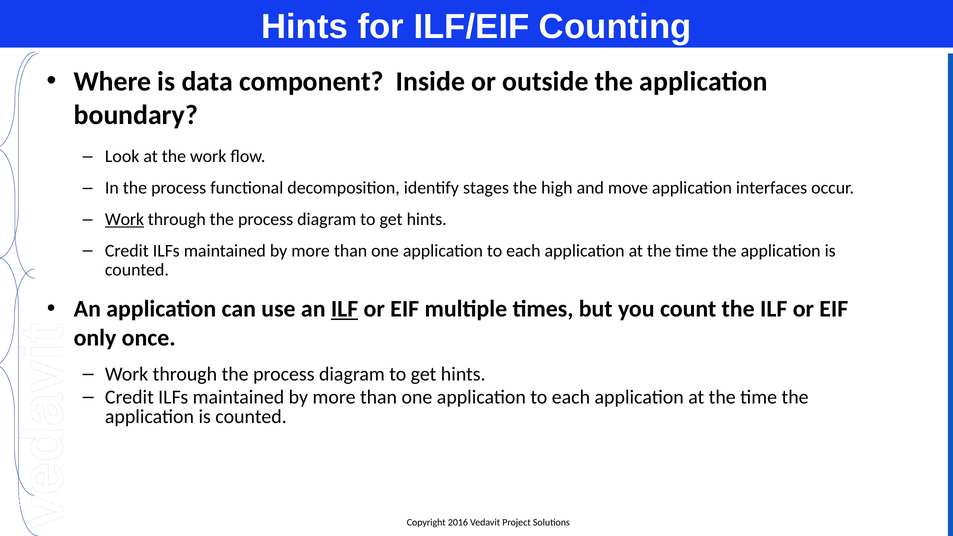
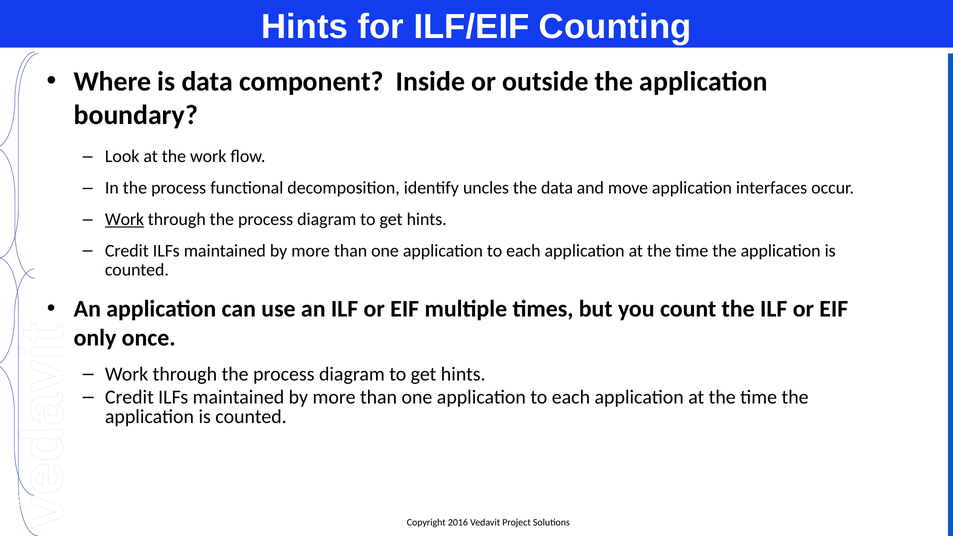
stages: stages -> uncles (486, 188)
the high: high -> data (557, 188)
ILF underline: present -> none (345, 309)
